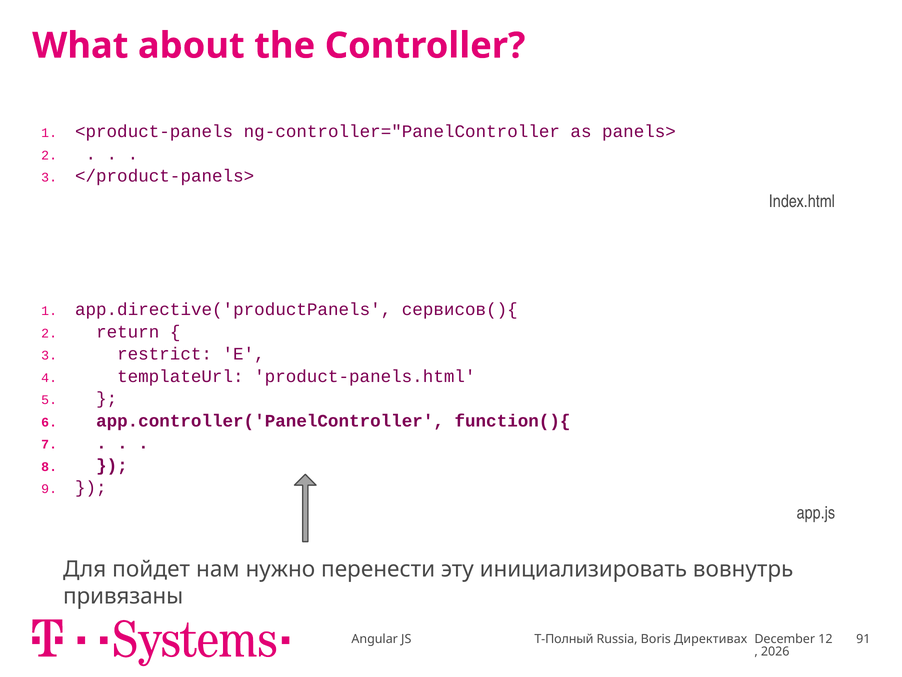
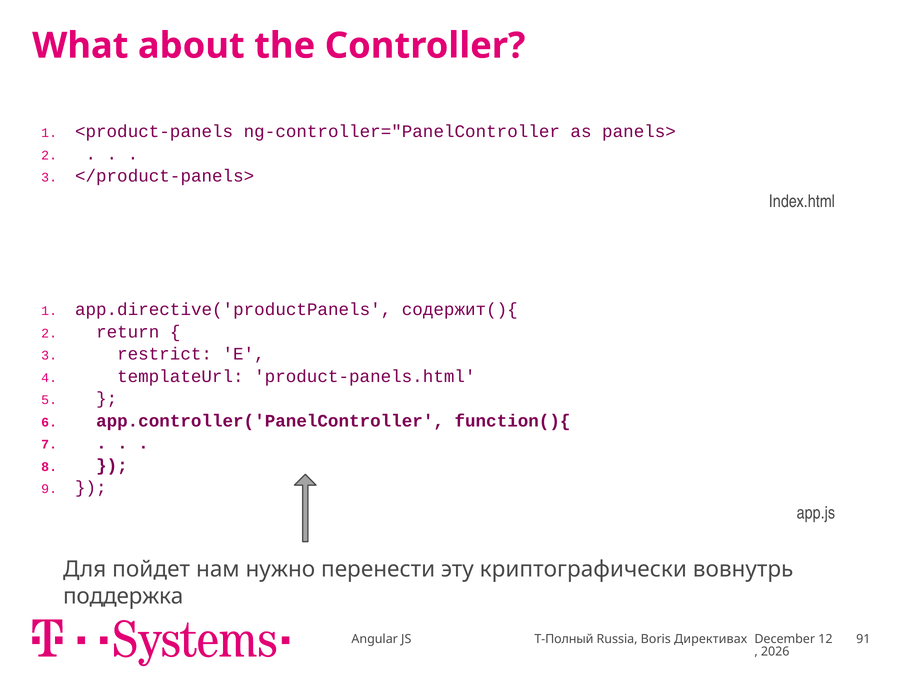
сервисов(){: сервисов(){ -> содержит(){ (460, 309)
инициализировать: инициализировать -> криптографически (583, 569)
привязаны: привязаны -> поддержка (123, 596)
